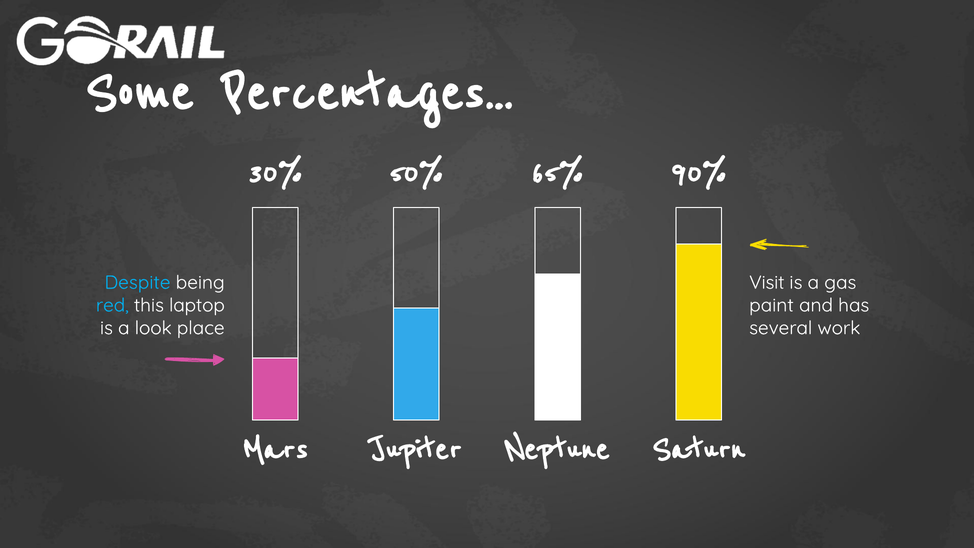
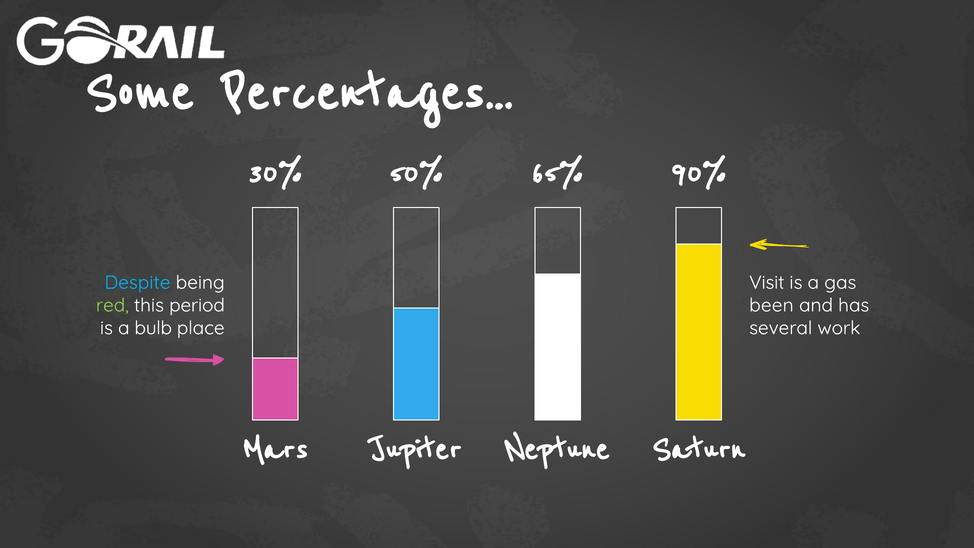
red colour: light blue -> light green (112, 305)
laptop: laptop -> period (197, 305)
paint: paint -> been (771, 305)
look: look -> bulb (153, 328)
